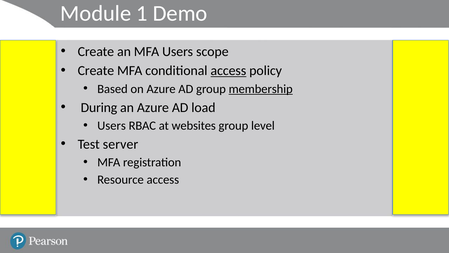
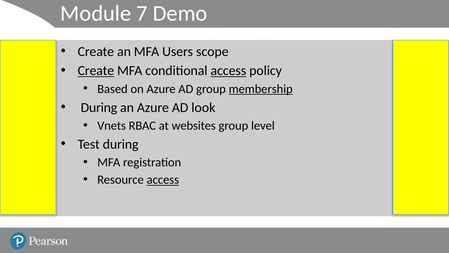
1: 1 -> 7 (142, 13)
Create underline: none -> present (96, 71)
load: load -> look (203, 107)
Users: Users -> Vnets (112, 125)
Test server: server -> during (121, 144)
access underline: none -> present (163, 180)
